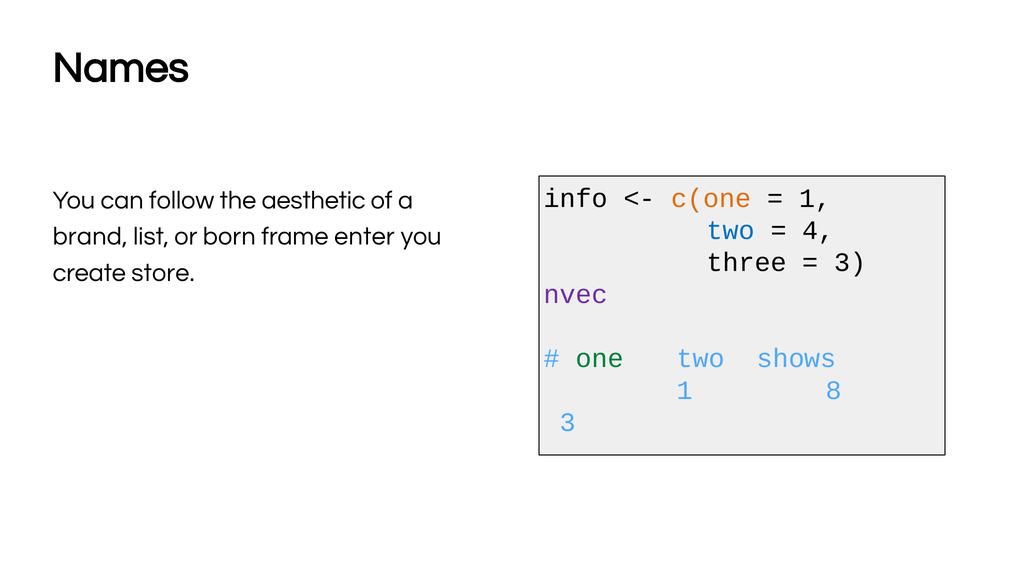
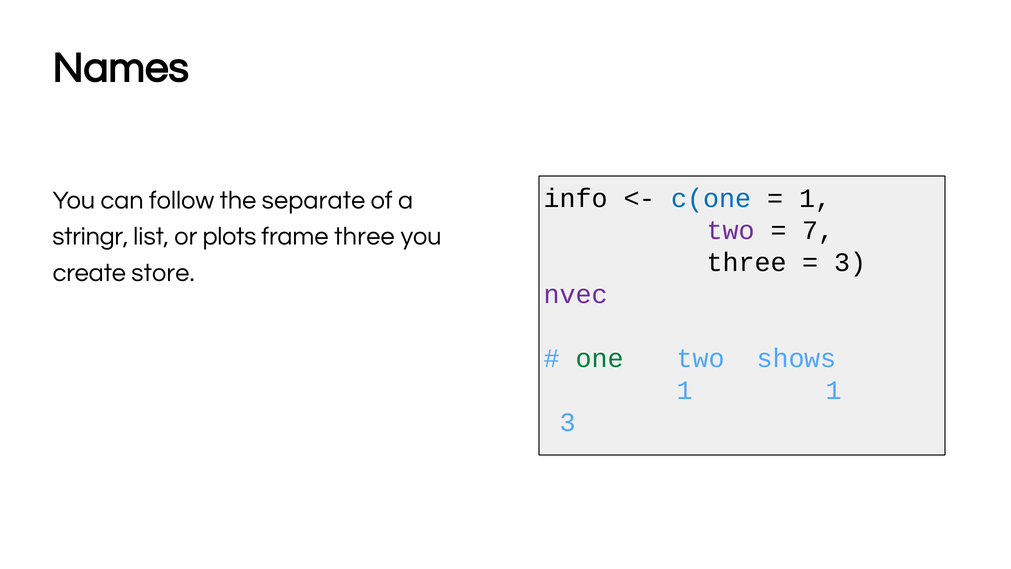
c(one colour: orange -> blue (711, 198)
aesthetic: aesthetic -> separate (313, 200)
two colour: blue -> purple (731, 230)
4: 4 -> 7 (818, 230)
brand: brand -> stringr (90, 237)
born: born -> plots (229, 237)
frame enter: enter -> three (364, 237)
1 8: 8 -> 1 (834, 390)
